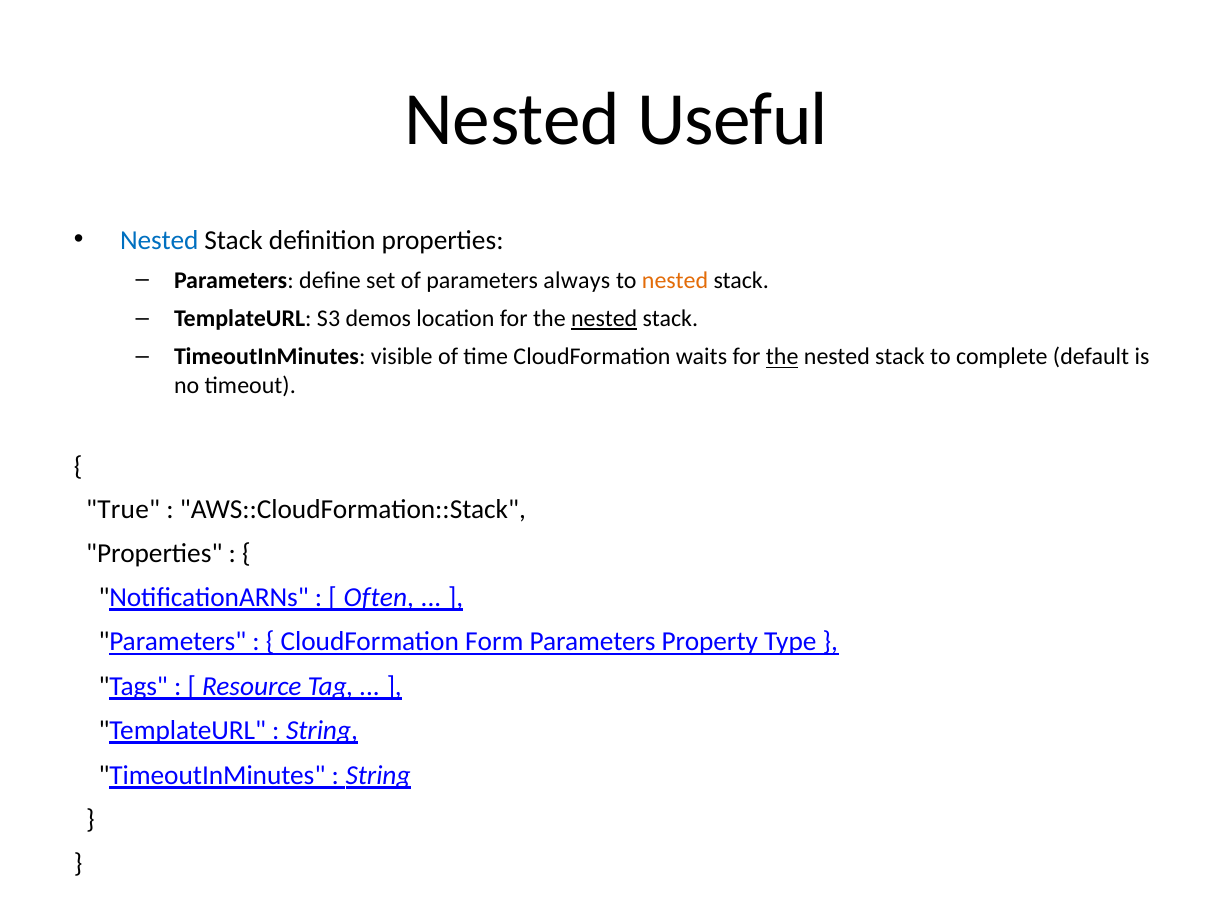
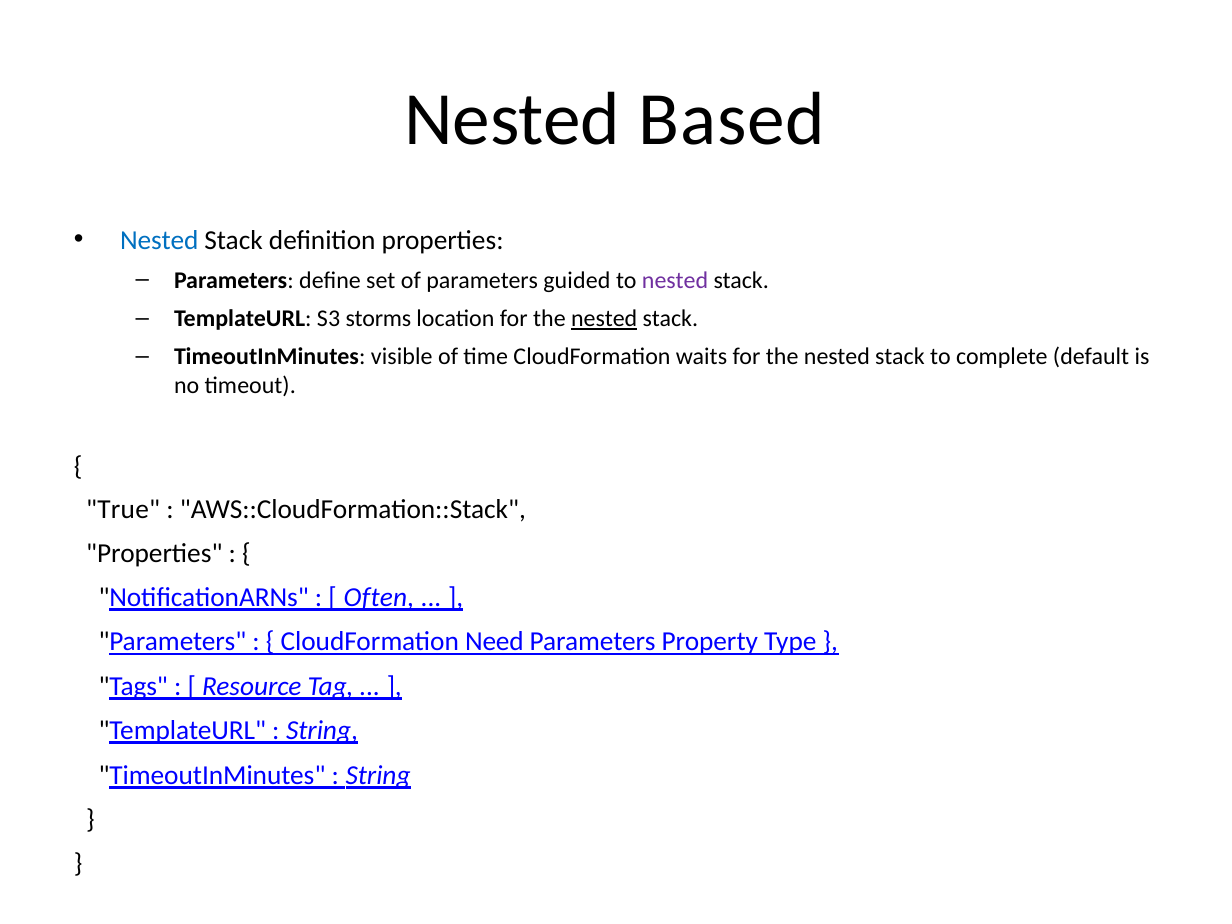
Useful: Useful -> Based (732, 119)
always: always -> guided (577, 280)
nested colour: orange -> purple (675, 280)
demos: demos -> storms (378, 319)
the underline: present -> none (782, 357)
Form: Form -> Need (494, 642)
